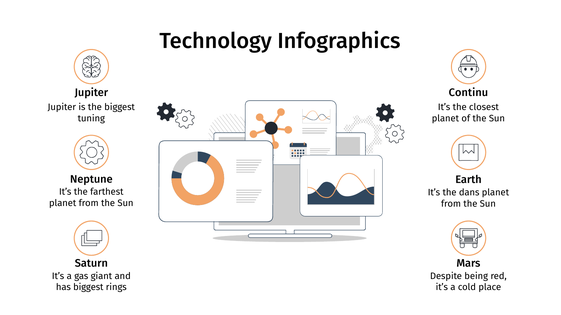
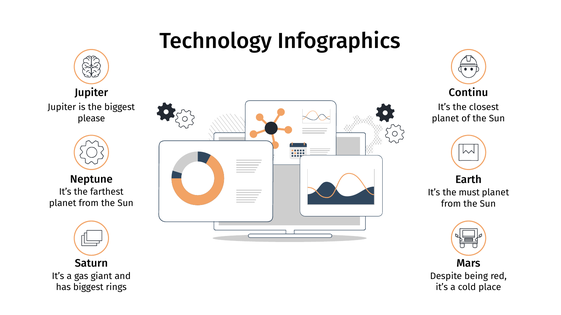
tuning: tuning -> please (91, 119)
dans: dans -> must (469, 193)
